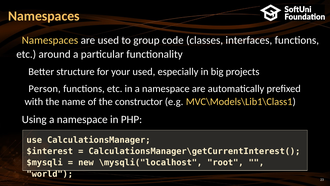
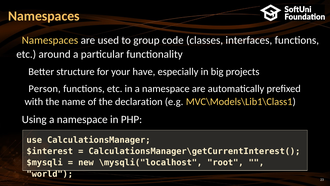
your used: used -> have (144, 72)
constructor: constructor -> declaration (139, 102)
